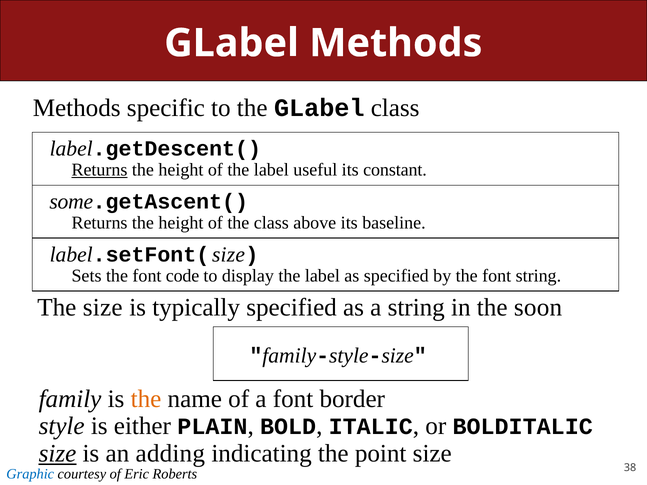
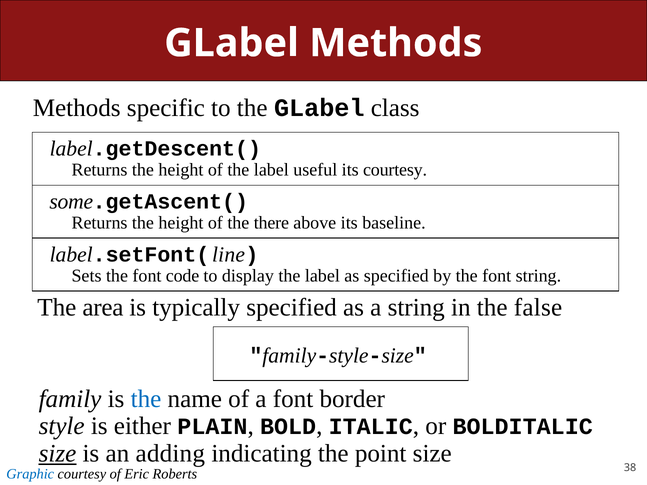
Returns underline: present -> none (99, 170)
its constant: constant -> courtesy (395, 170)
the class: class -> there (271, 223)
size: size -> line (228, 255)
The size: size -> area (103, 308)
soon: soon -> false (538, 308)
the colour: orange -> blue (146, 399)
